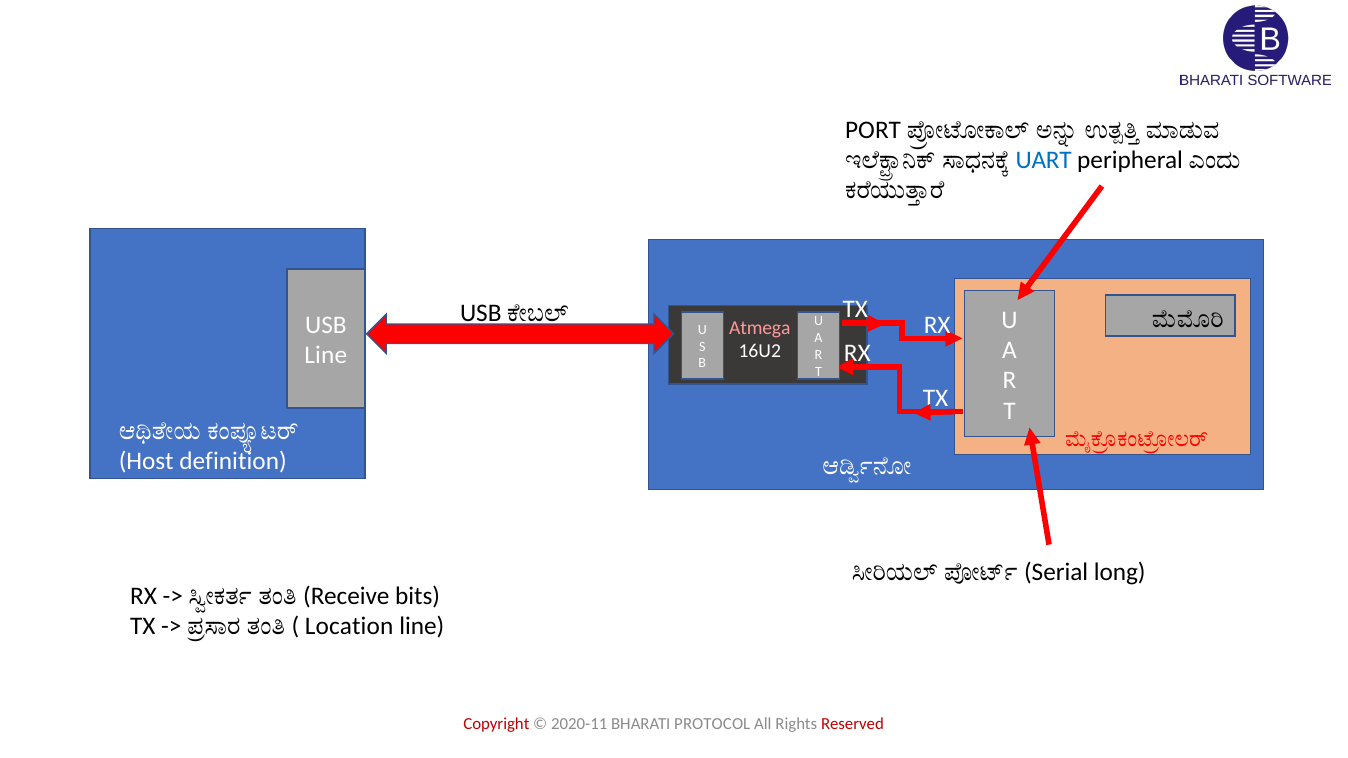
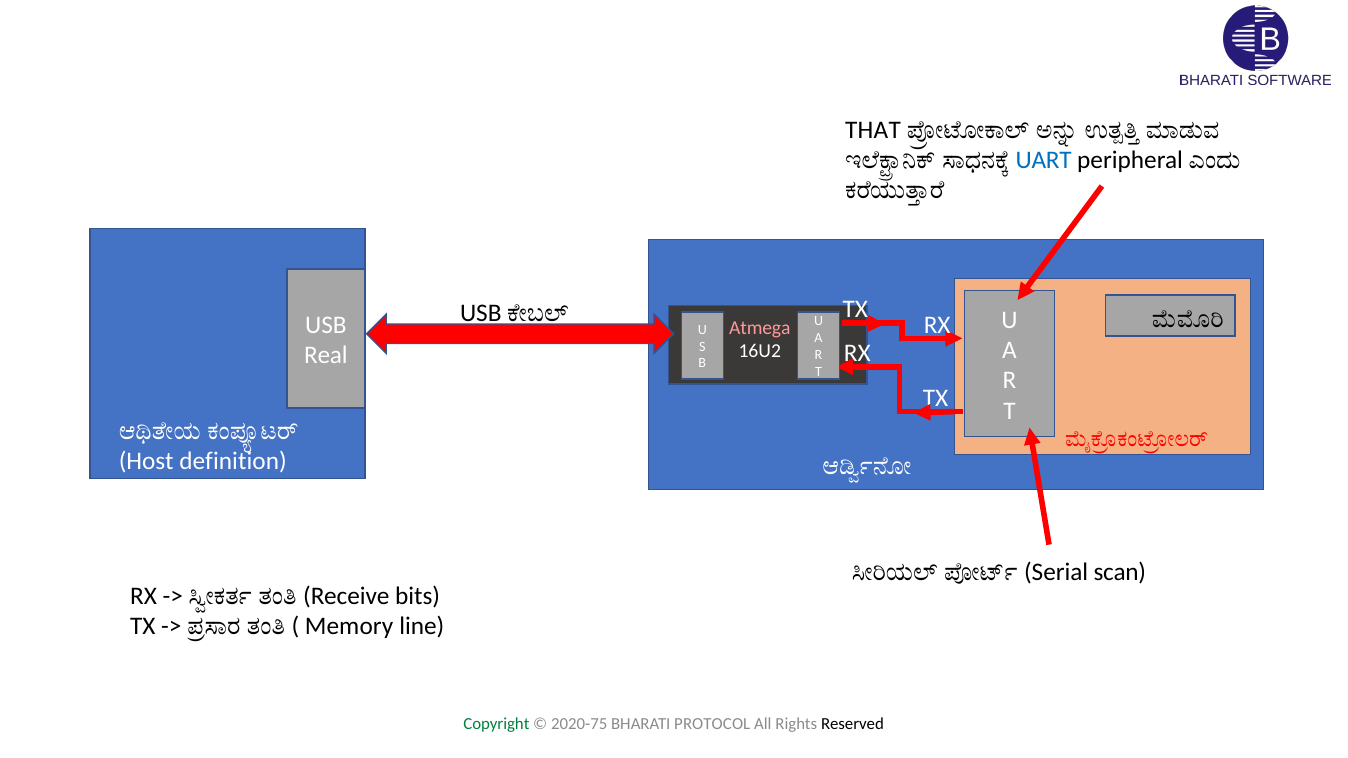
PORT: PORT -> THAT (873, 130)
Line: Line -> Real (326, 356)
long: long -> scan (1120, 572)
Location: Location -> Memory (349, 627)
Copyright colour: red -> green (496, 724)
2020-11: 2020-11 -> 2020-75 (579, 724)
Reserved colour: red -> black (852, 724)
